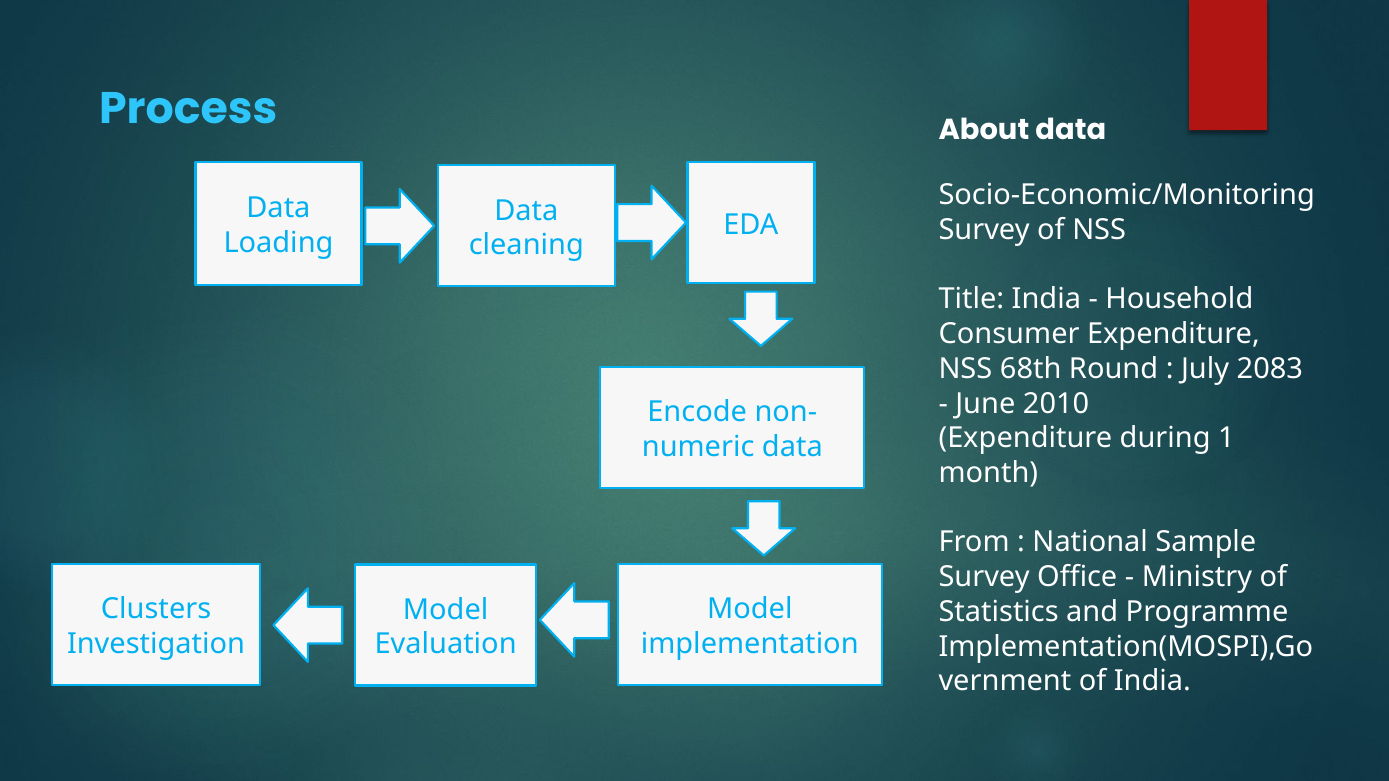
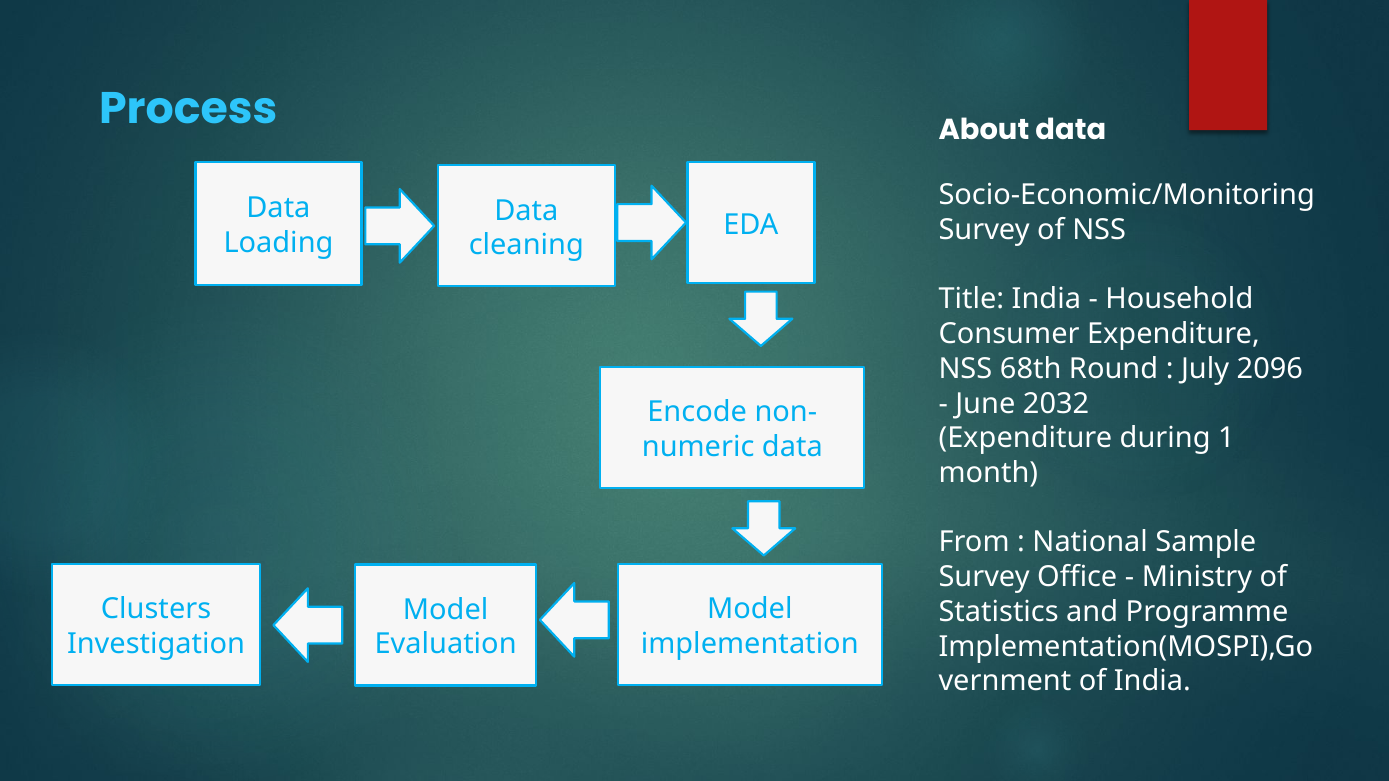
2083: 2083 -> 2096 (1270, 369)
2010: 2010 -> 2032 (1056, 404)
